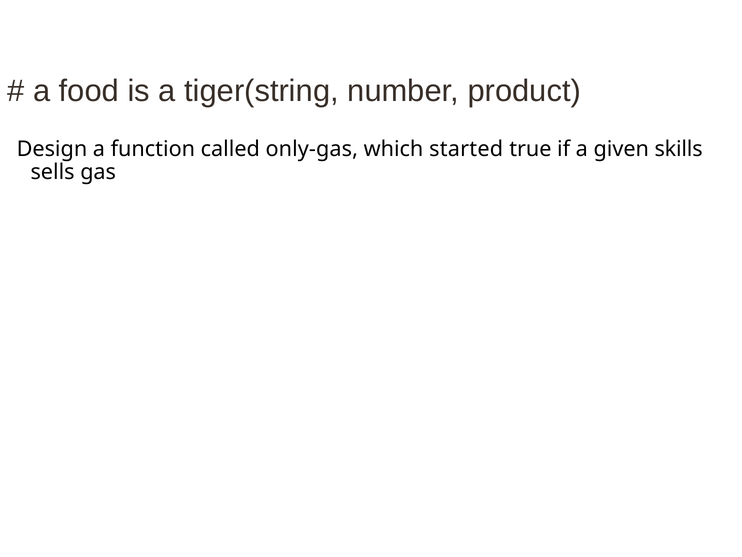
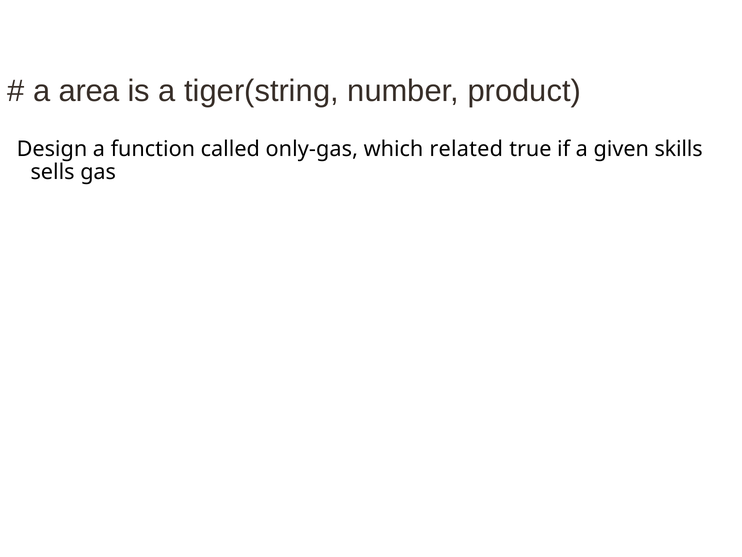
food: food -> area (89, 91)
started: started -> related (466, 149)
